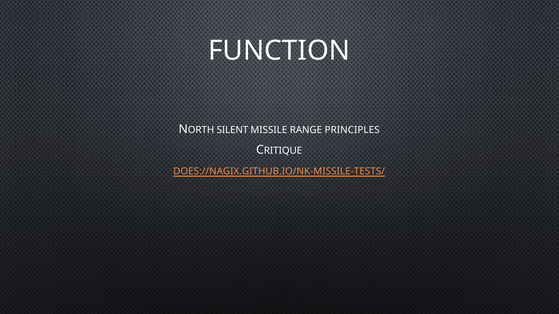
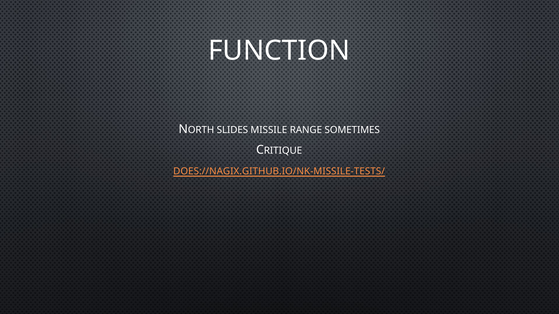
SILENT: SILENT -> SLIDES (232, 130)
PRINCIPLES: PRINCIPLES -> SOMETIMES (352, 130)
